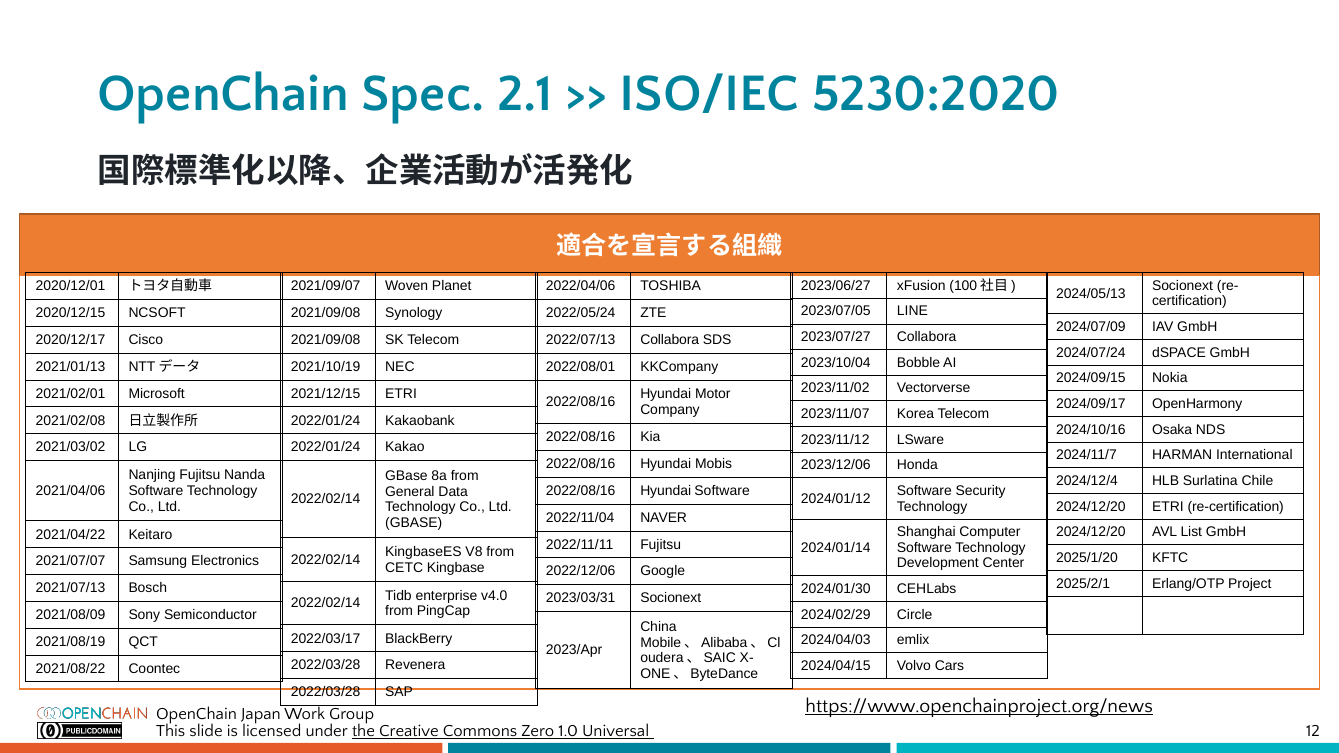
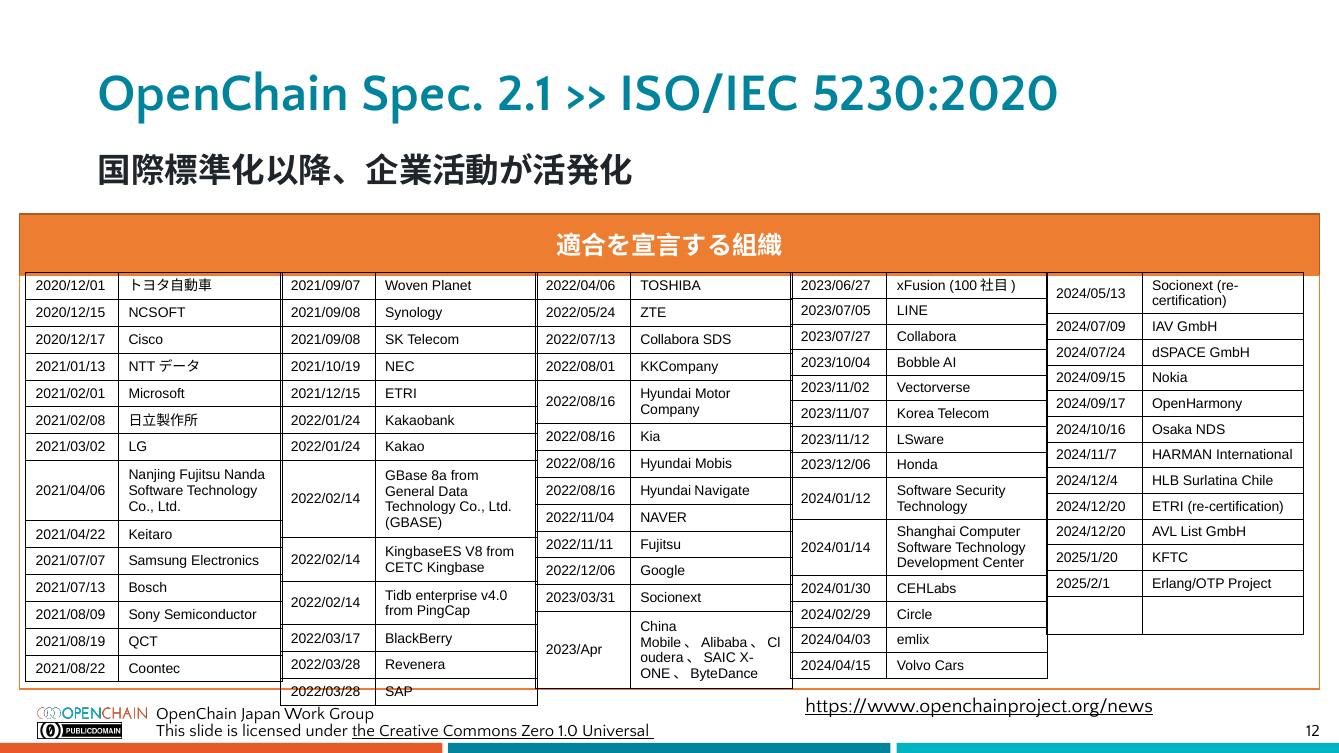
Hyundai Software: Software -> Navigate (722, 491)
